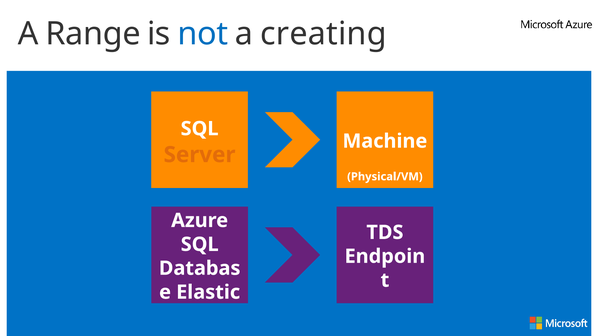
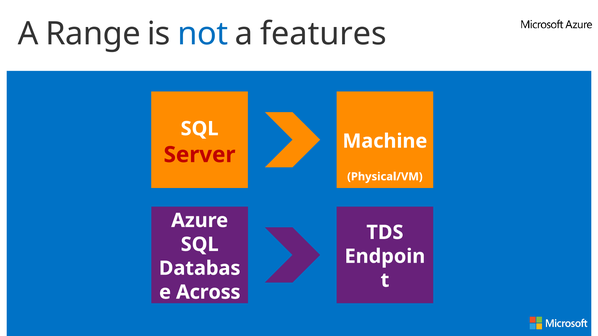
creating: creating -> features (323, 34)
Server colour: orange -> red (200, 155)
Elastic: Elastic -> Across (208, 292)
